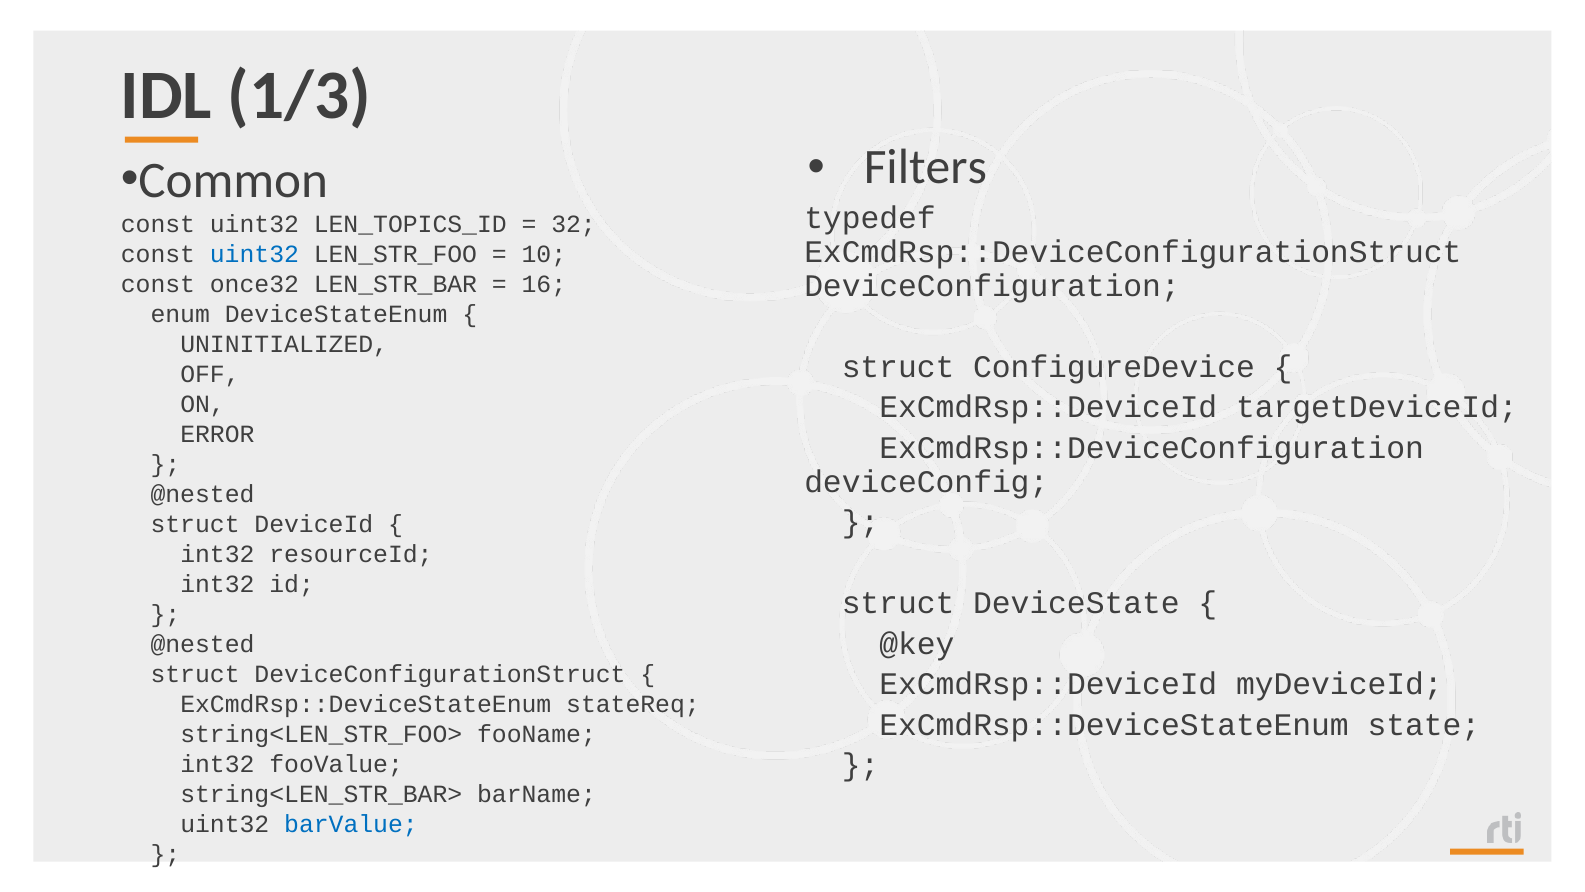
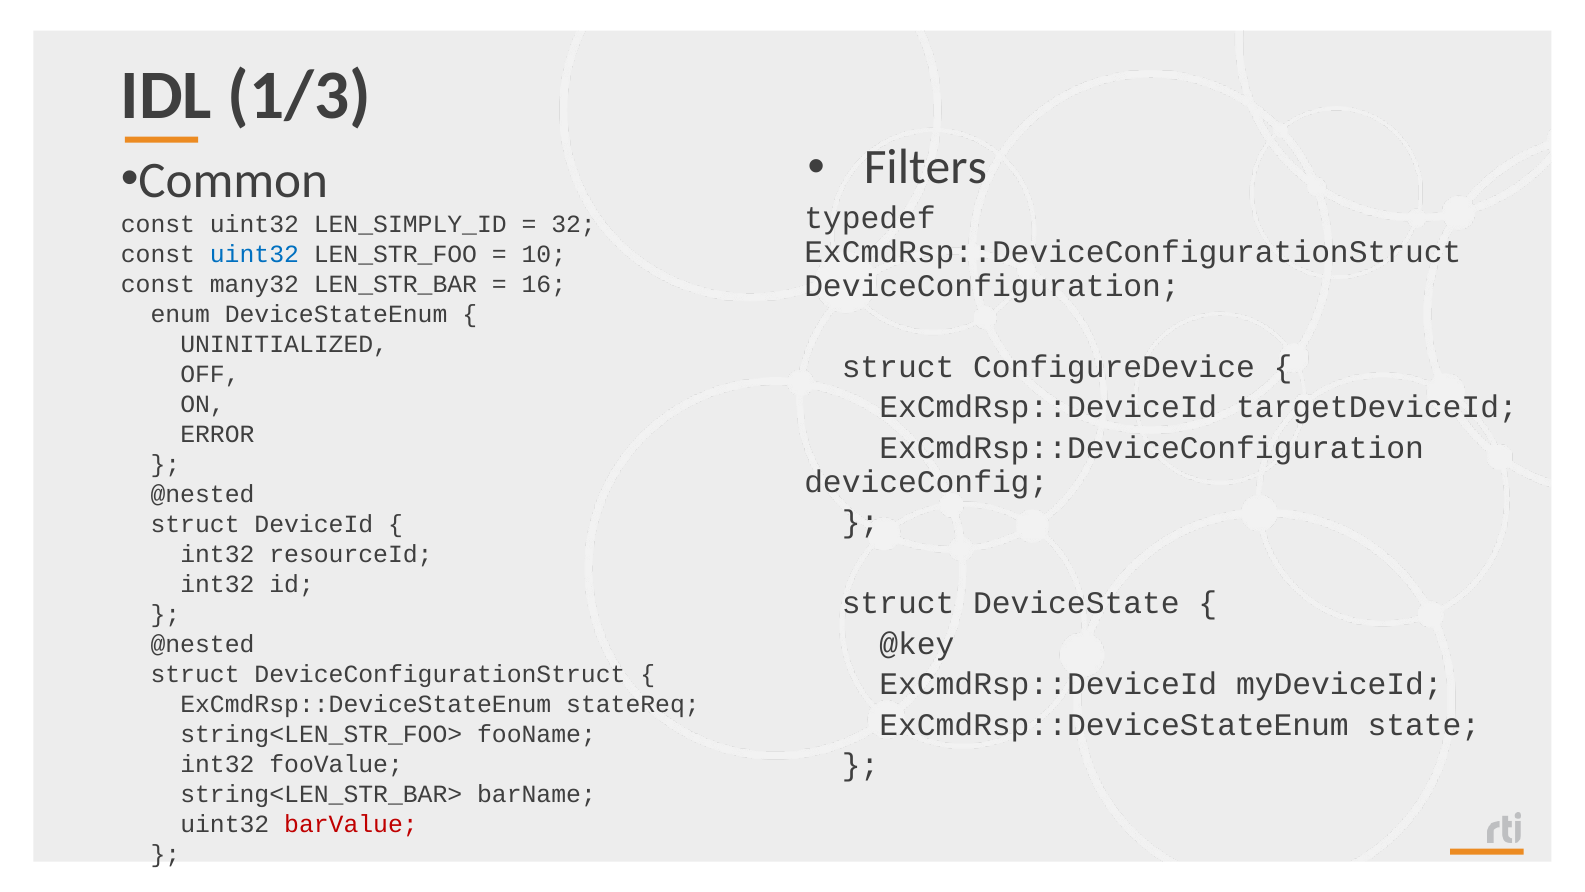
LEN_TOPICS_ID: LEN_TOPICS_ID -> LEN_SIMPLY_ID (410, 224)
once32: once32 -> many32 (254, 284)
barValue colour: blue -> red (351, 824)
